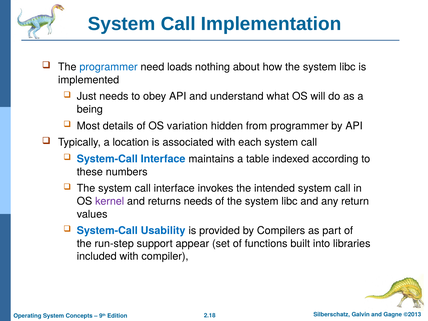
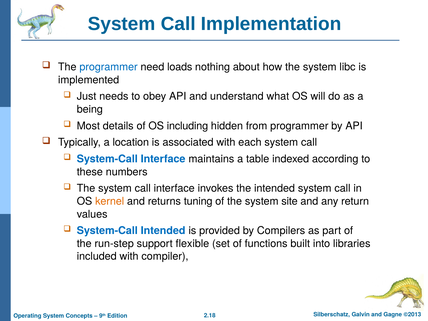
variation: variation -> including (187, 126)
kernel colour: purple -> orange (110, 201)
returns needs: needs -> tuning (198, 201)
of the system libc: libc -> site (290, 201)
System-Call Usability: Usability -> Intended (163, 231)
appear: appear -> flexible (192, 244)
